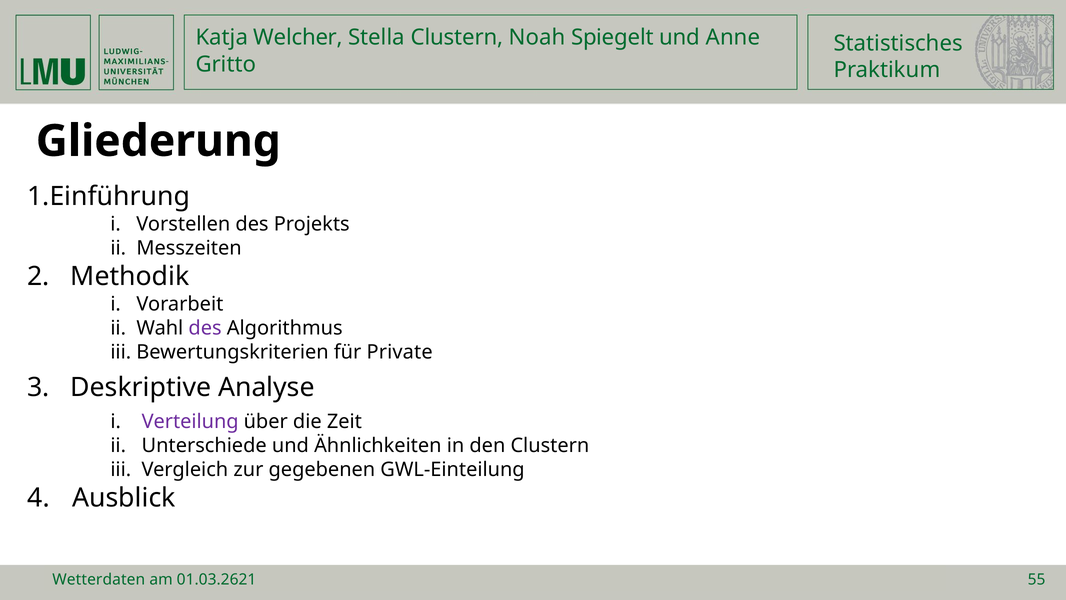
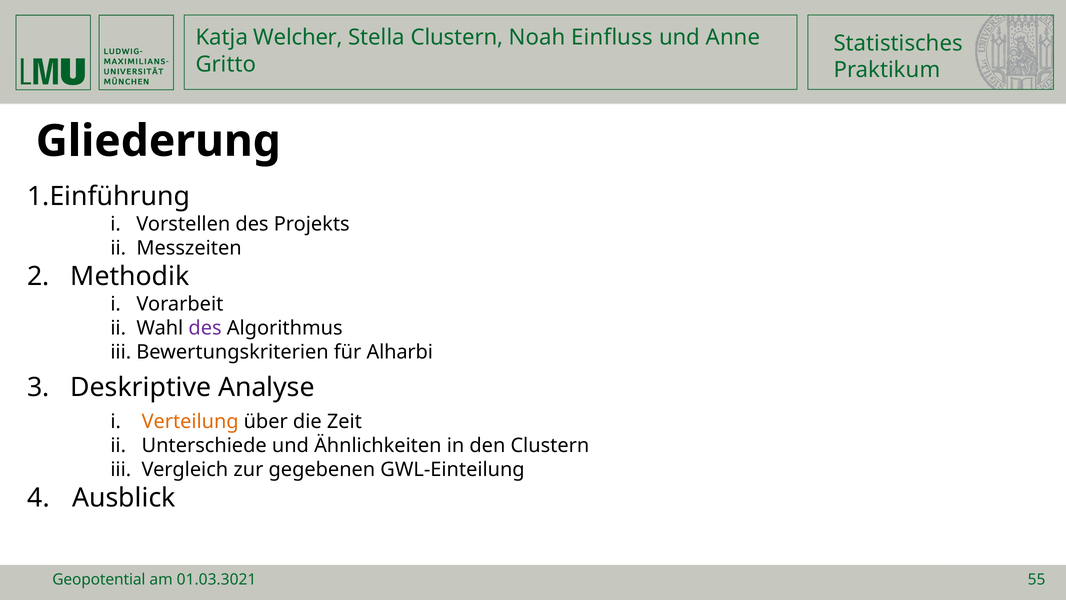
Spiegelt: Spiegelt -> Einfluss (612, 37)
Private: Private -> Alharbi (400, 352)
Verteilung colour: purple -> orange (190, 421)
Wetterdaten: Wetterdaten -> Geopotential (99, 579)
01.03.2621: 01.03.2621 -> 01.03.3021 (217, 579)
